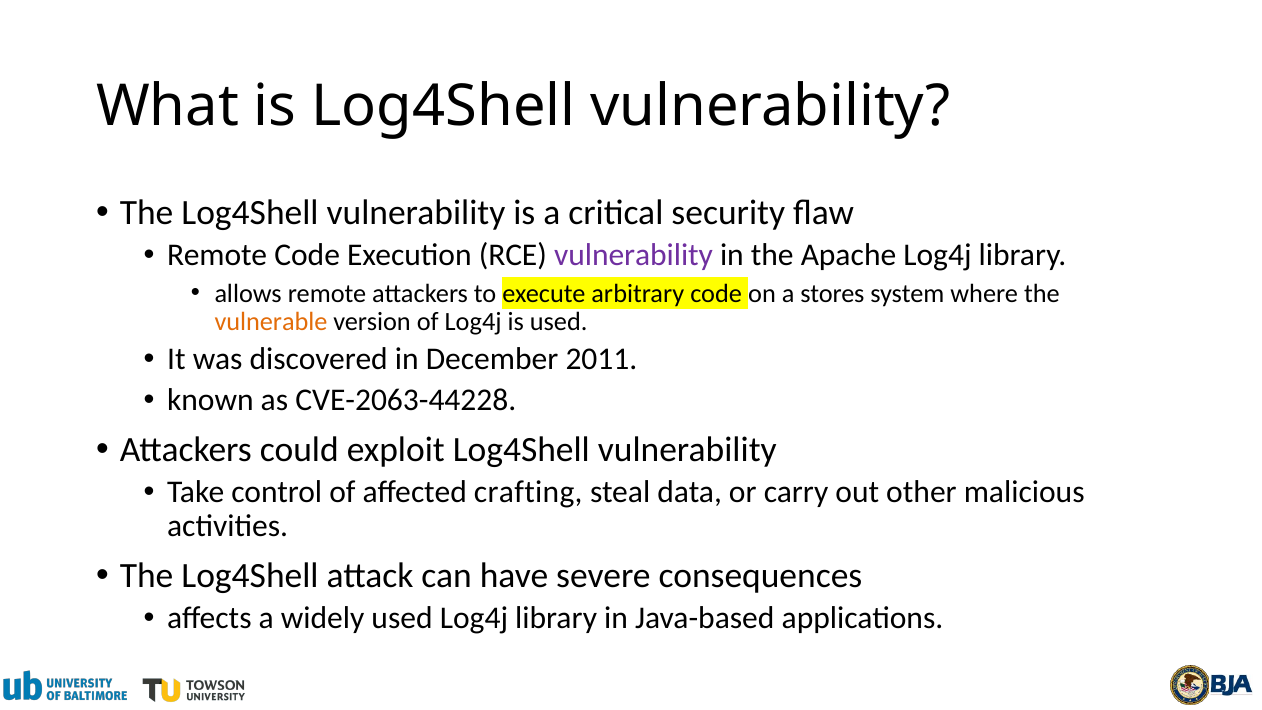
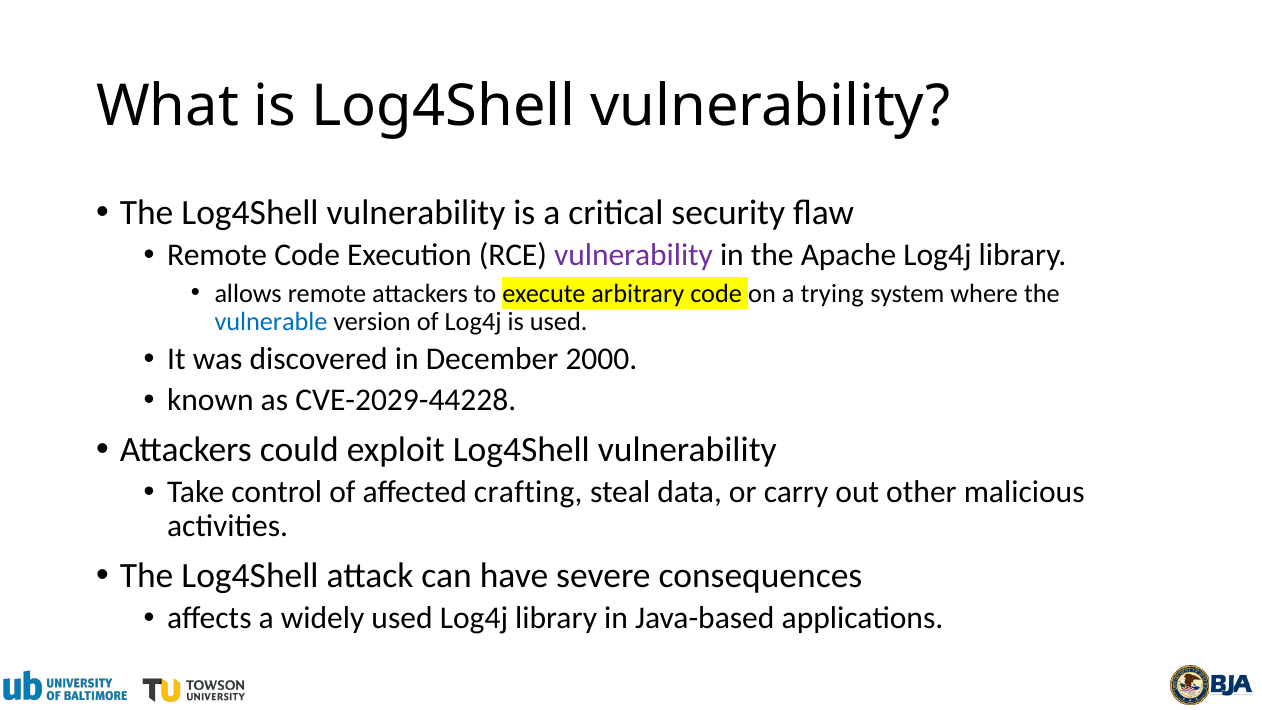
stores: stores -> trying (832, 293)
vulnerable colour: orange -> blue (271, 322)
2011: 2011 -> 2000 (601, 359)
CVE-2063-44228: CVE-2063-44228 -> CVE-2029-44228 (406, 400)
